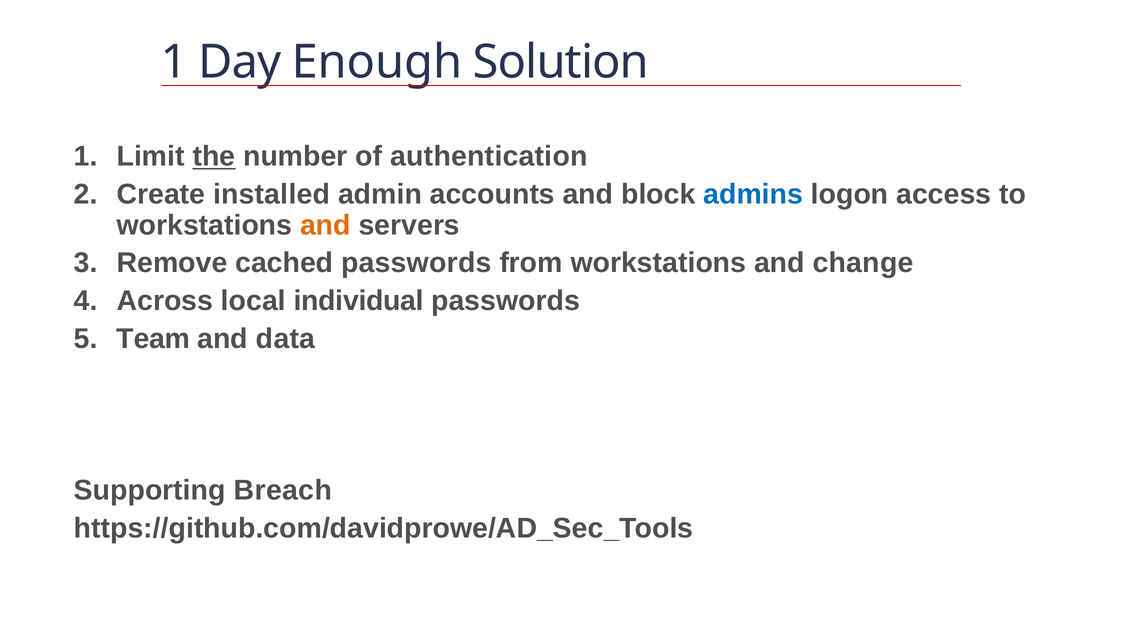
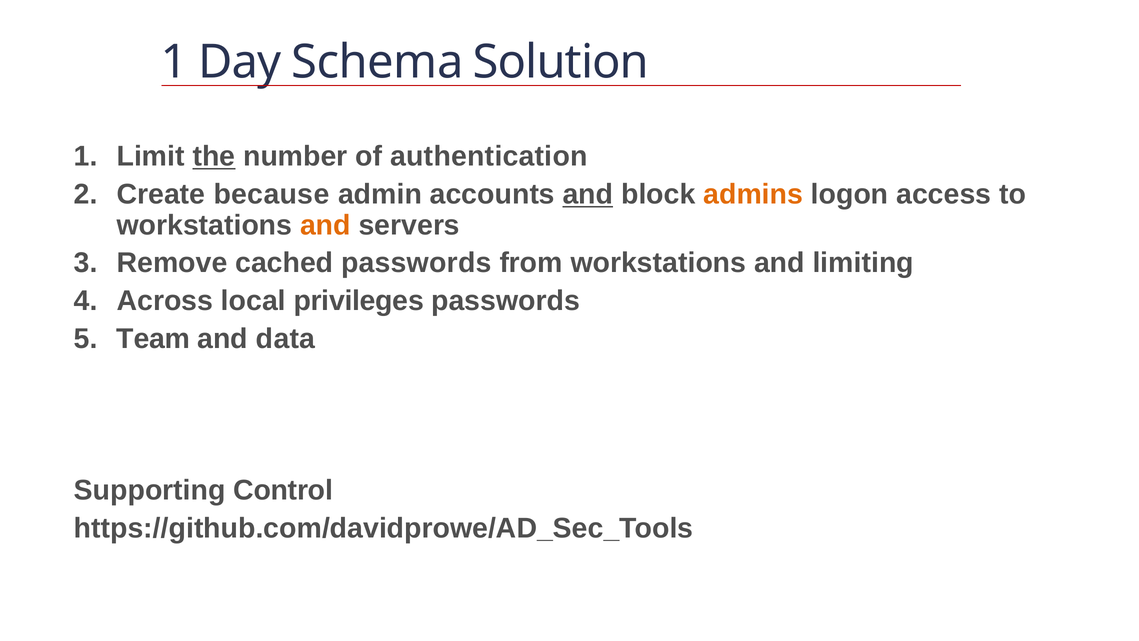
Enough: Enough -> Schema (377, 62)
installed: installed -> because (272, 194)
and underline: none -> present (588, 194)
admins colour: blue -> orange (753, 194)
change: change -> limiting (863, 263)
individual: individual -> privileges (359, 301)
Breach: Breach -> Control (283, 490)
